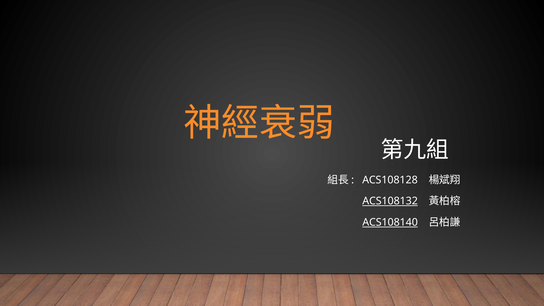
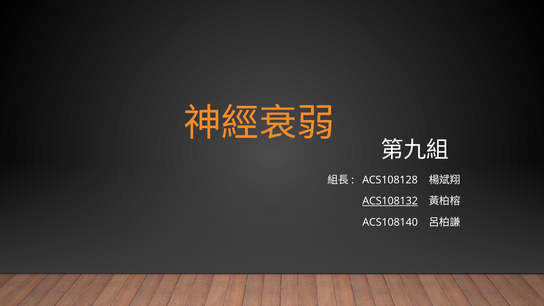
ACS108140 underline: present -> none (390, 222)
